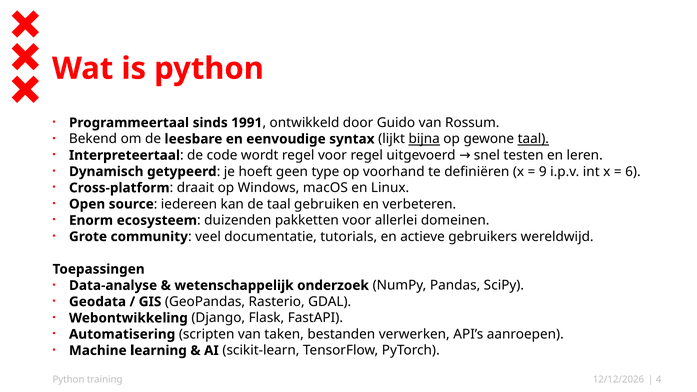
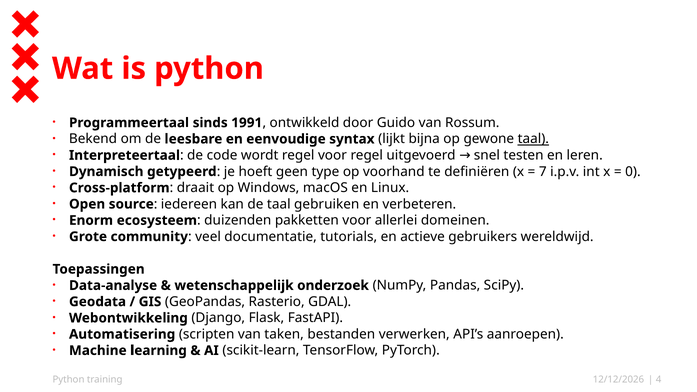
bijna underline: present -> none (424, 139)
9: 9 -> 7 (543, 172)
6: 6 -> 0 (633, 172)
